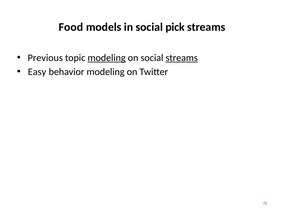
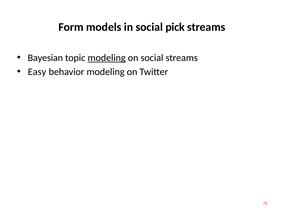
Food: Food -> Form (71, 27)
Previous: Previous -> Bayesian (45, 58)
streams underline: present -> none (182, 58)
